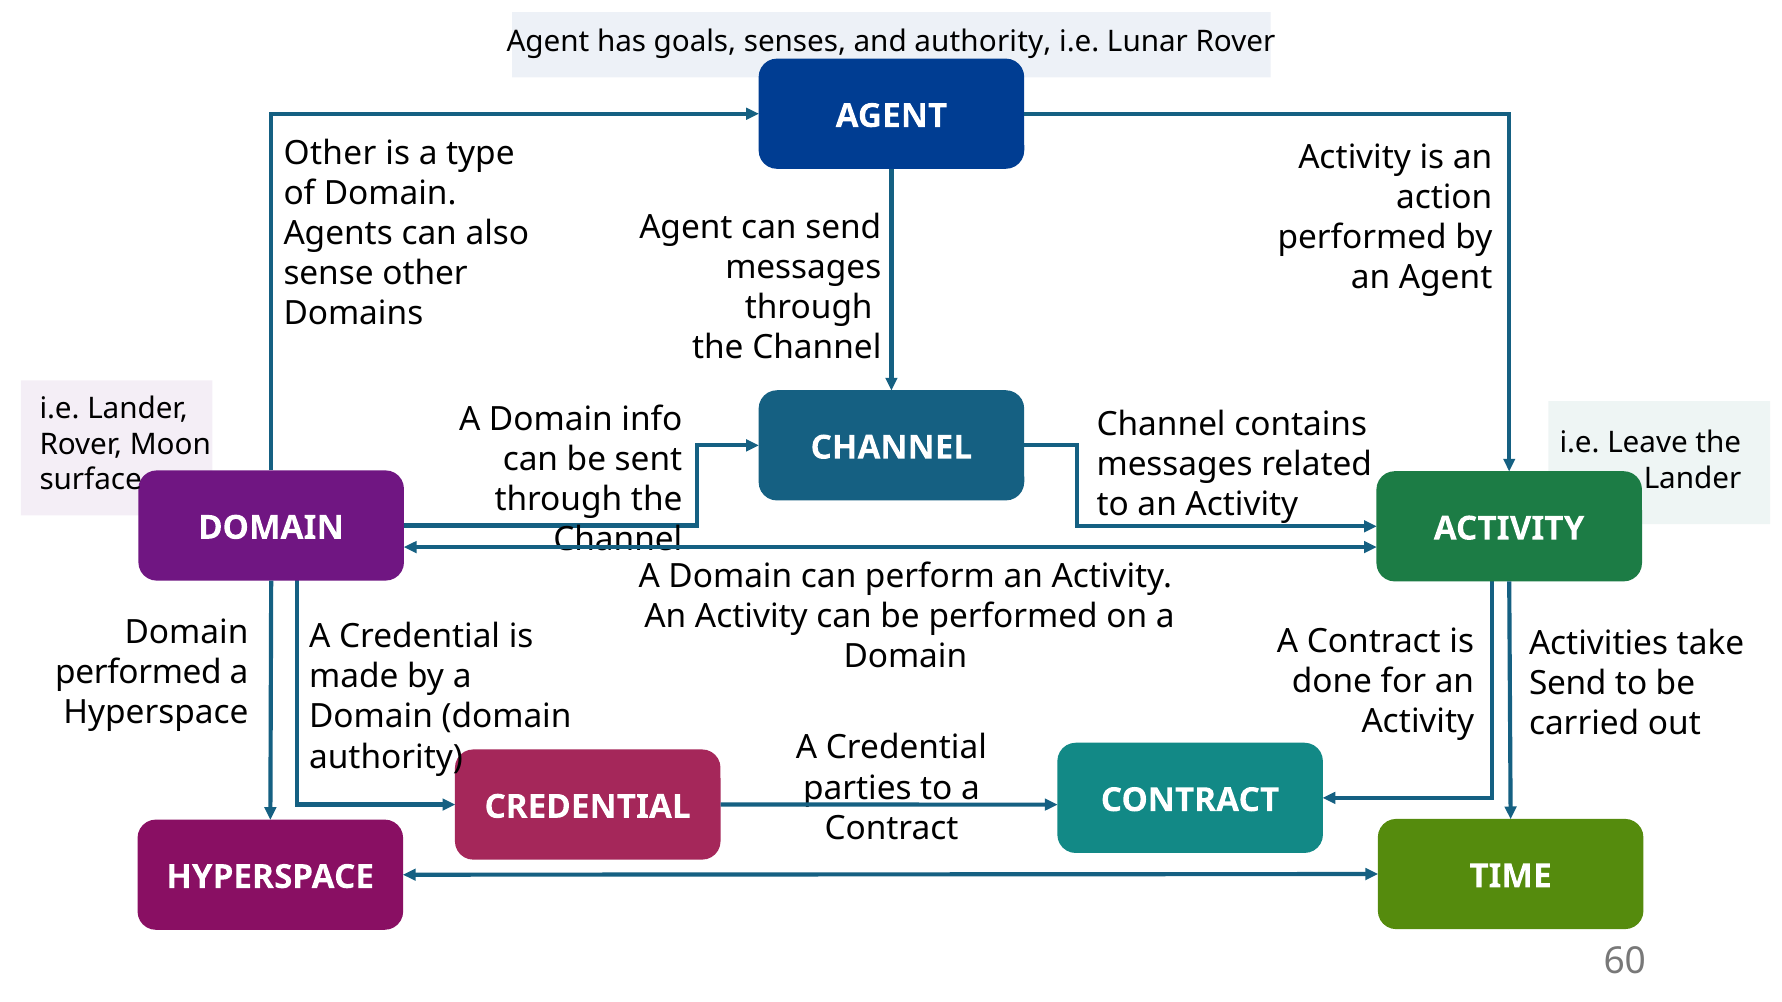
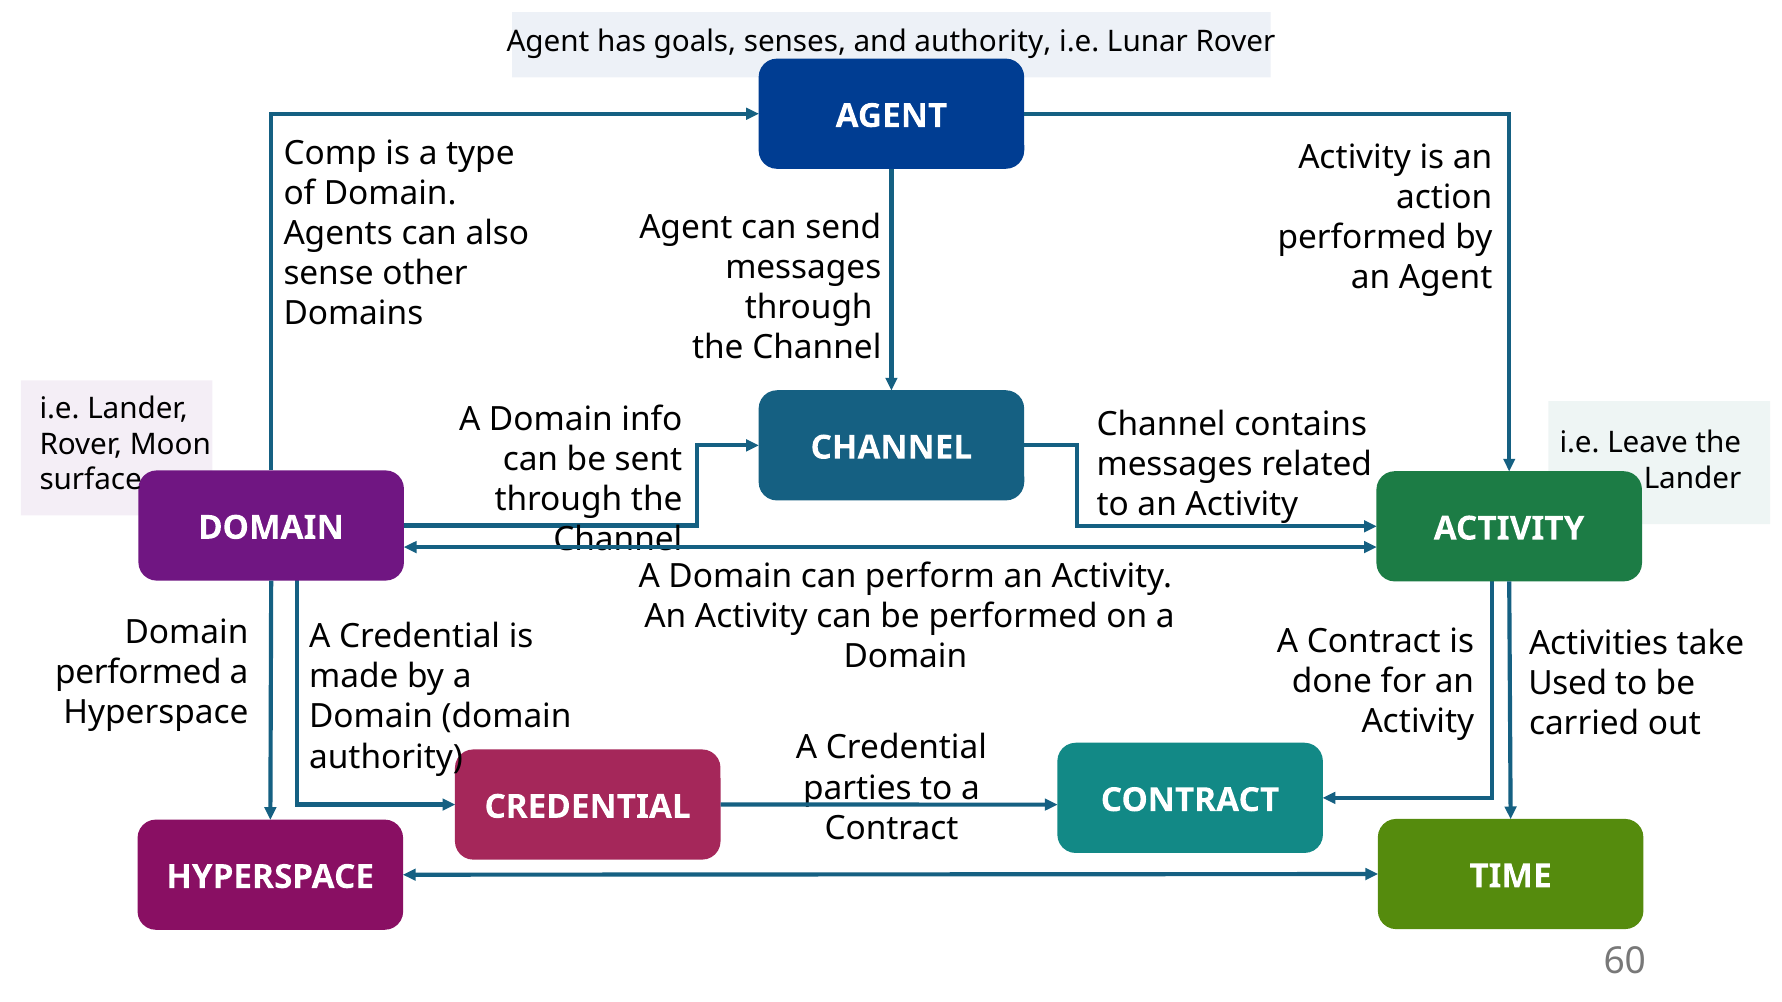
Other: Other -> Comp (330, 153)
Send: Send -> Used (1568, 684)
